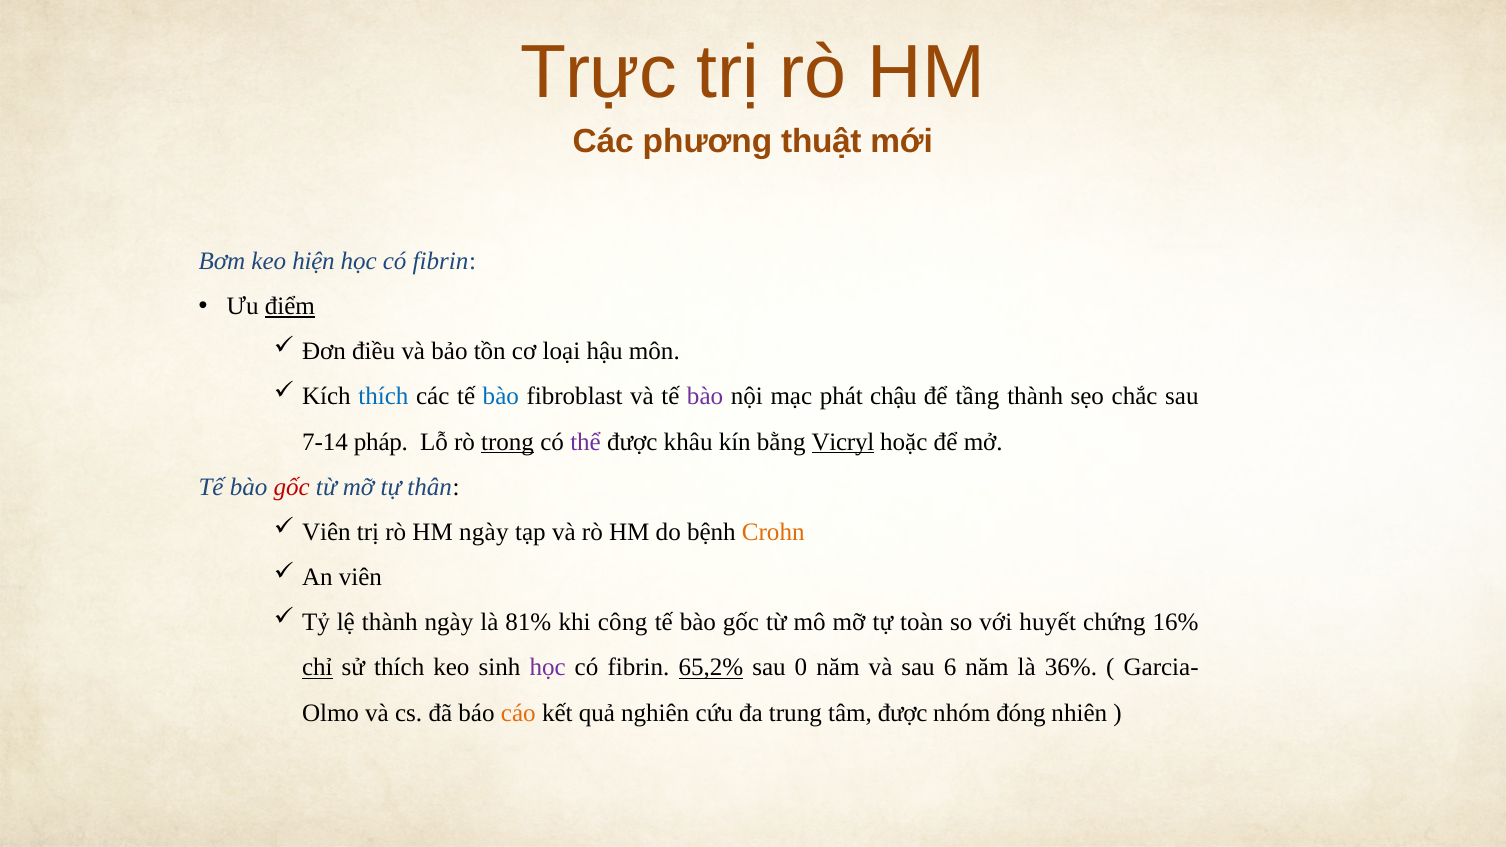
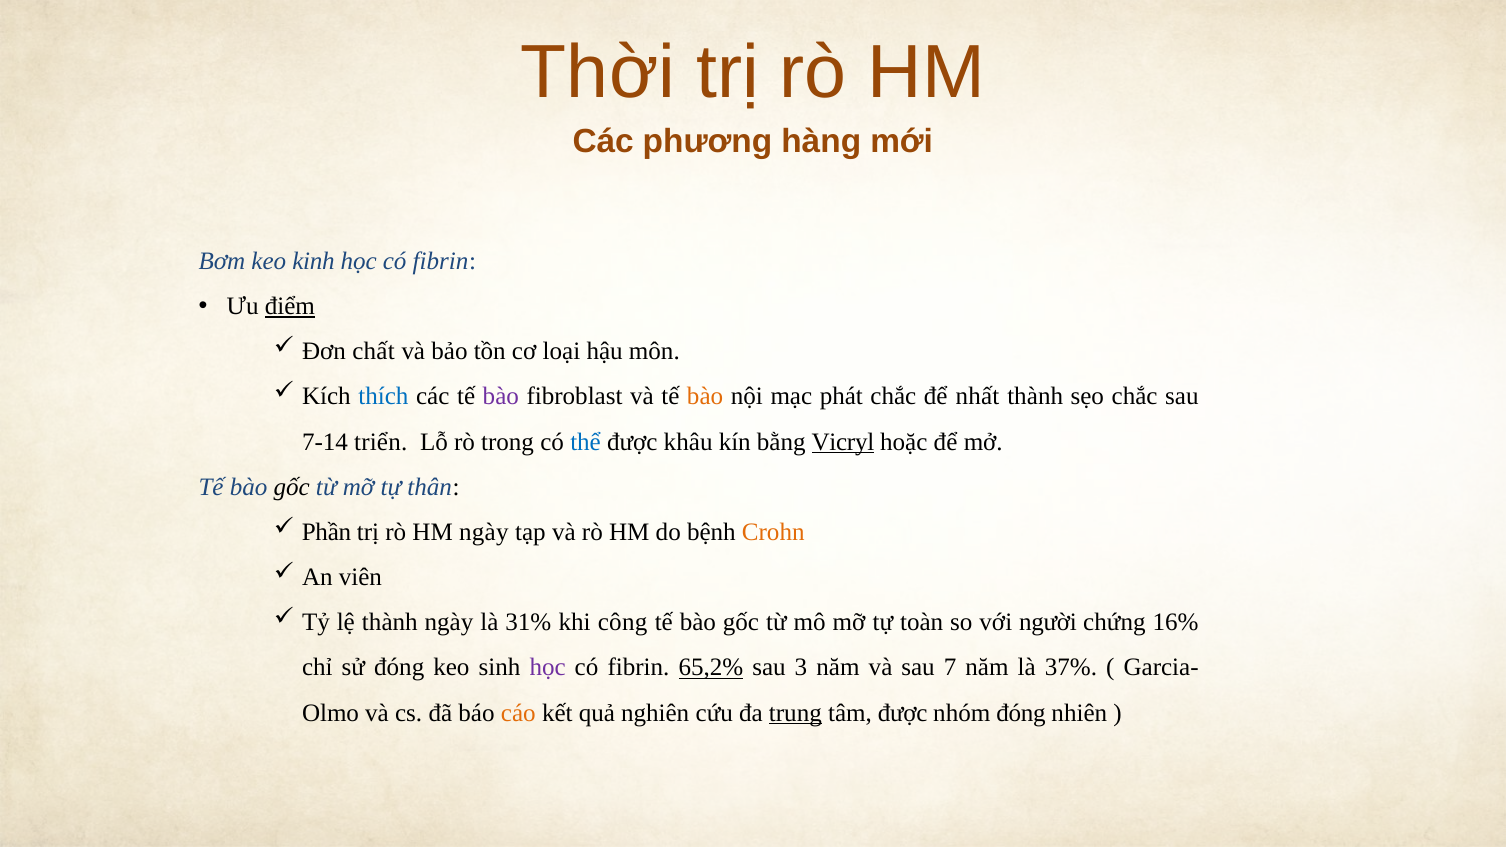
Trực: Trực -> Thời (598, 73)
thuật: thuật -> hàng (821, 141)
hiện: hiện -> kinh (314, 261)
điều: điều -> chất (374, 352)
bào colour: blue -> purple (501, 397)
bào colour: purple -> orange (705, 397)
phát chậu: chậu -> chắc (893, 397)
tầng: tầng -> nhất (977, 397)
pháp: pháp -> triển (381, 442)
trong underline: present -> none (508, 442)
thể colour: purple -> blue (586, 442)
gốc colour: red -> black (292, 487)
Viên: Viên -> Phần (326, 532)
81%: 81% -> 31% (528, 623)
huyết: huyết -> người (1048, 623)
chỉ underline: present -> none (317, 668)
sử thích: thích -> đóng (399, 668)
0: 0 -> 3 (801, 668)
6: 6 -> 7 (950, 668)
36%: 36% -> 37% (1071, 668)
trung underline: none -> present (795, 713)
